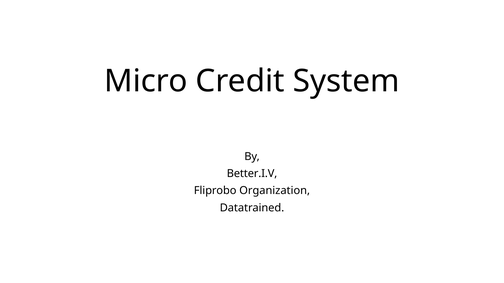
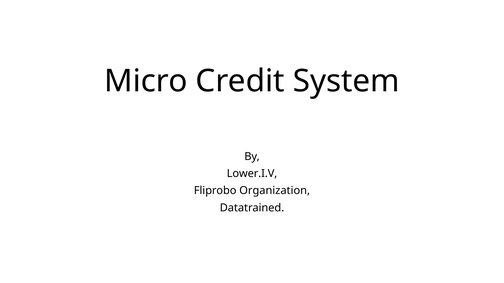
Better.I.V: Better.I.V -> Lower.I.V (252, 174)
